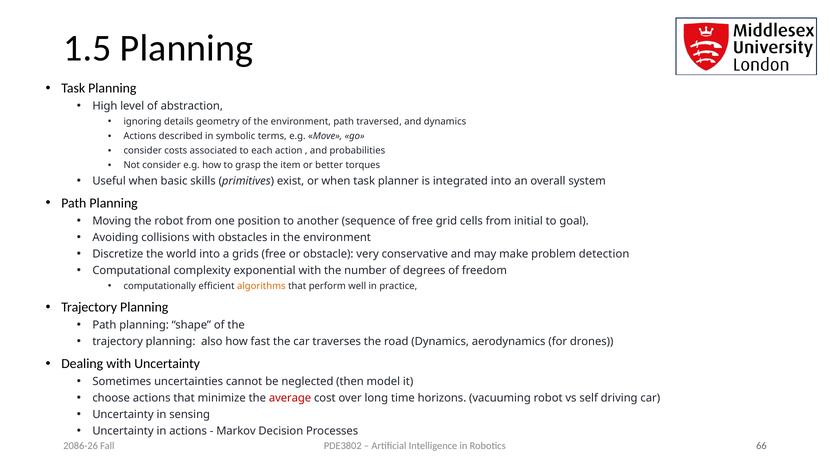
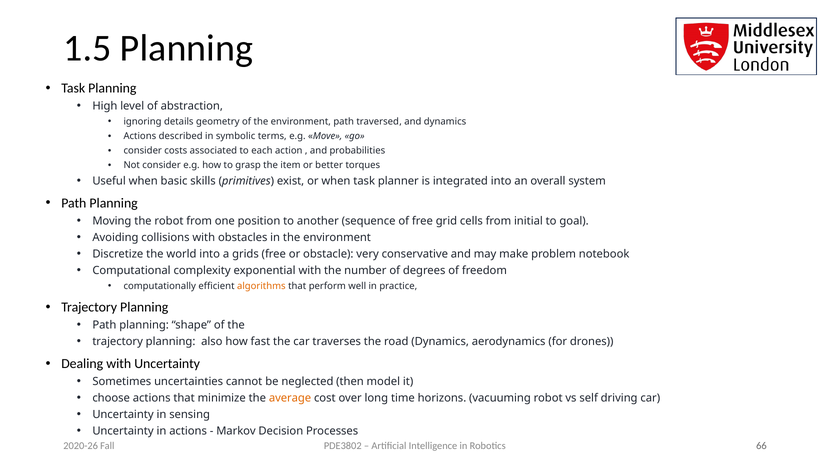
detection: detection -> notebook (604, 254)
average colour: red -> orange (290, 398)
2086-26: 2086-26 -> 2020-26 (81, 446)
